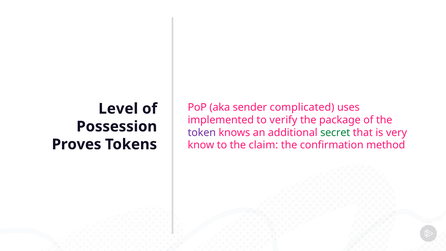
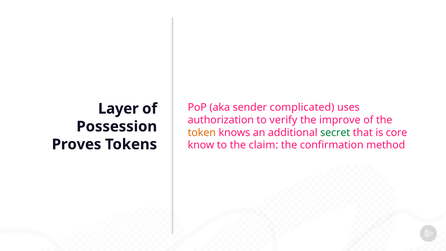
Level: Level -> Layer (118, 109)
implemented: implemented -> authorization (221, 120)
package: package -> improve (340, 120)
token colour: purple -> orange (202, 132)
very: very -> core (397, 132)
